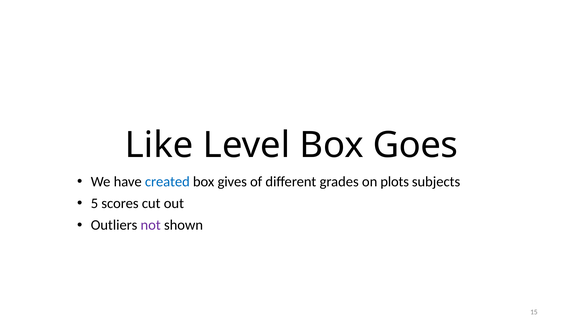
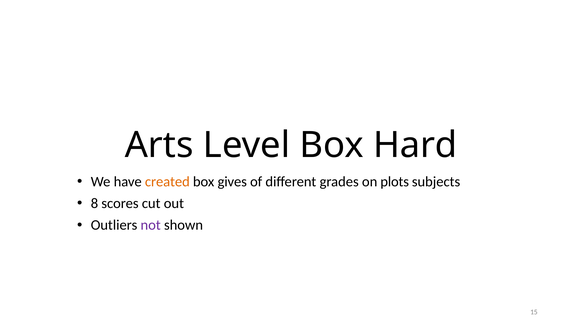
Like: Like -> Arts (159, 145)
Goes: Goes -> Hard (415, 145)
created colour: blue -> orange (167, 182)
5: 5 -> 8 (94, 204)
